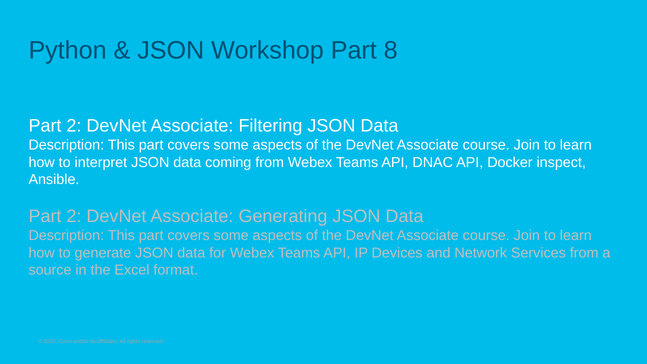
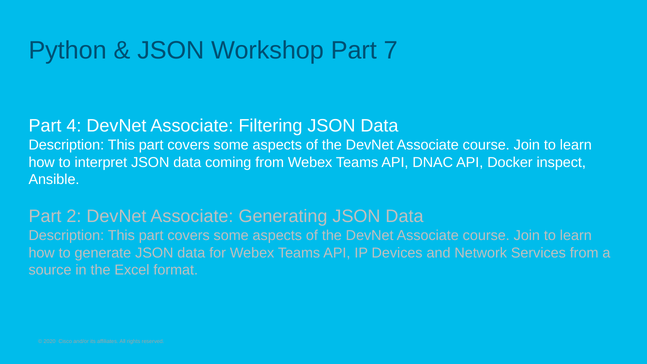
8: 8 -> 7 (391, 51)
2: 2 -> 4 (74, 126)
